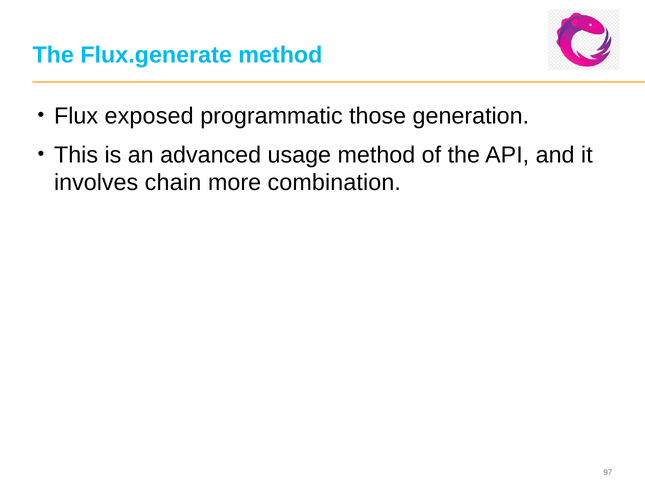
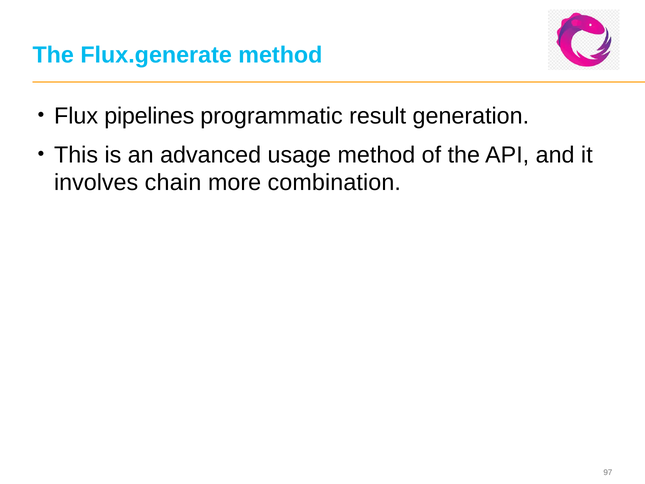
exposed: exposed -> pipelines (149, 116)
those: those -> result (378, 116)
